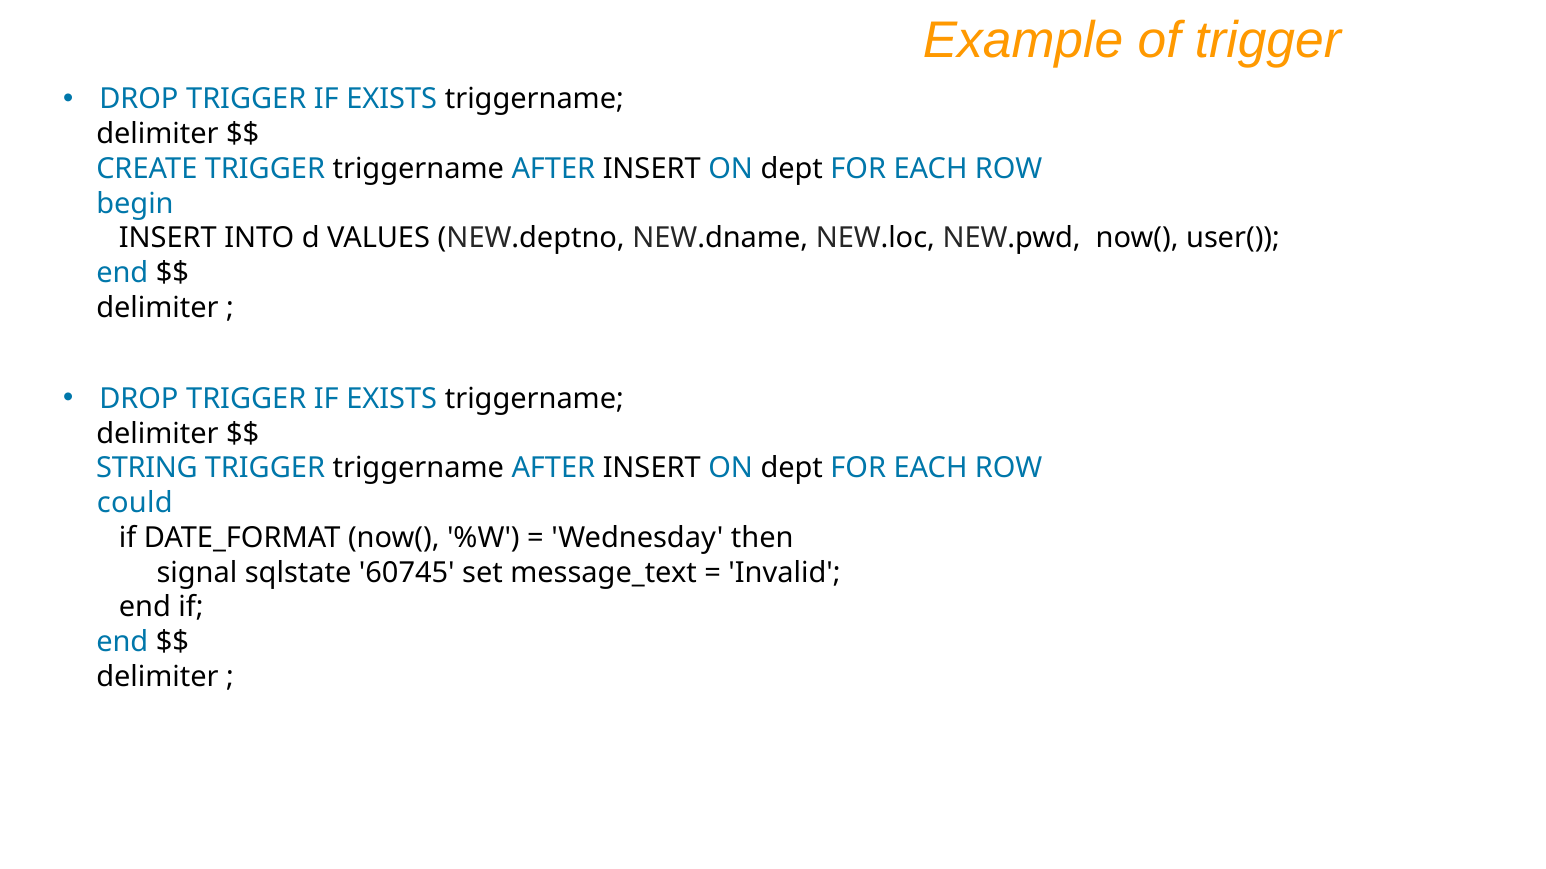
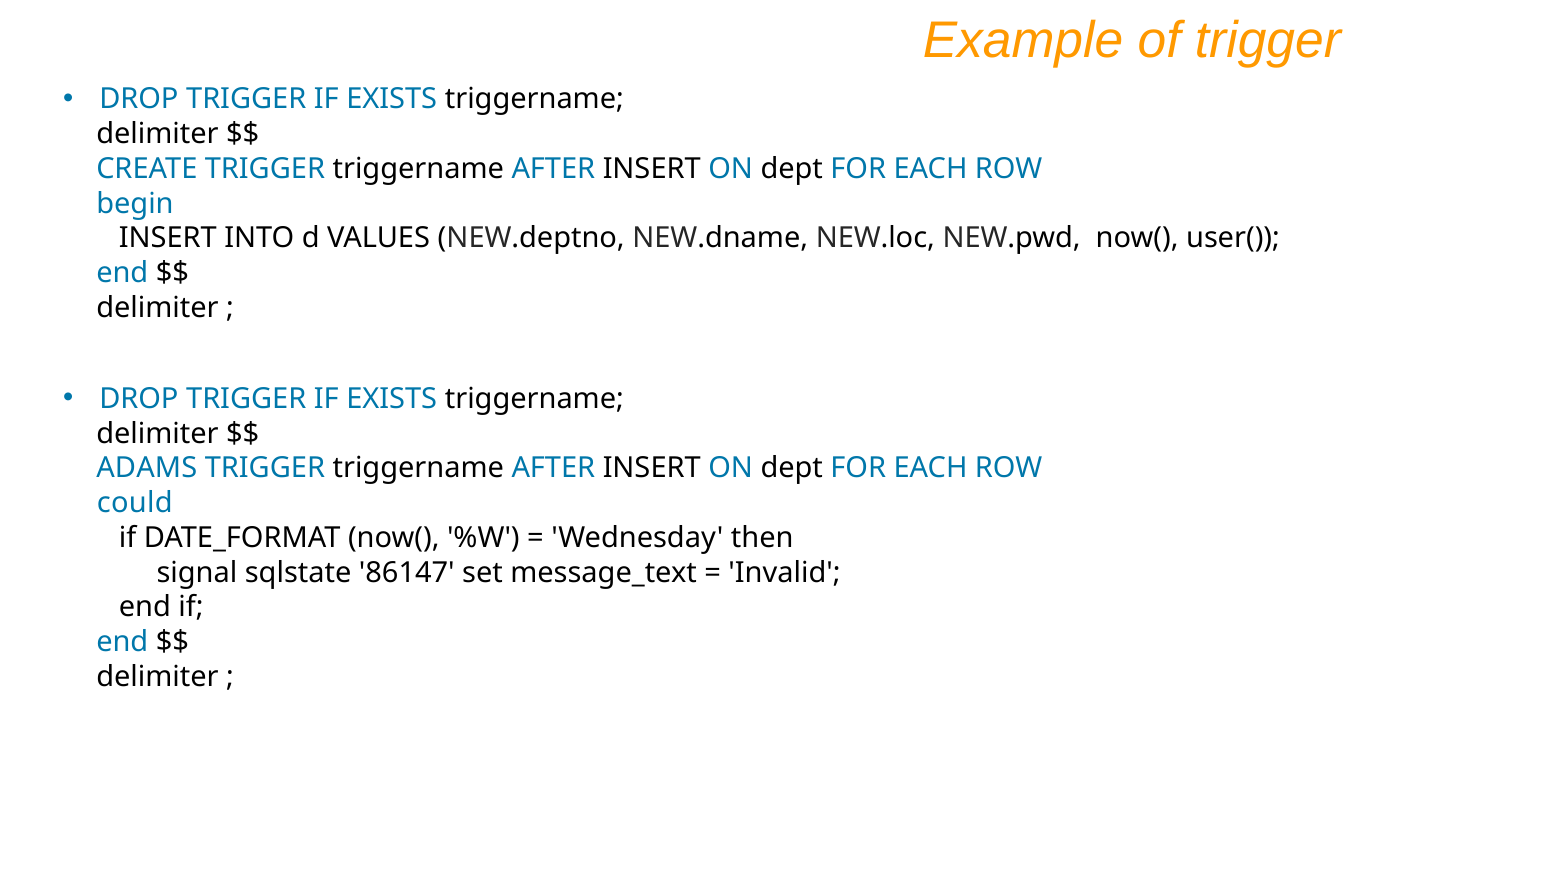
STRING: STRING -> ADAMS (147, 469)
60745: 60745 -> 86147 (407, 573)
